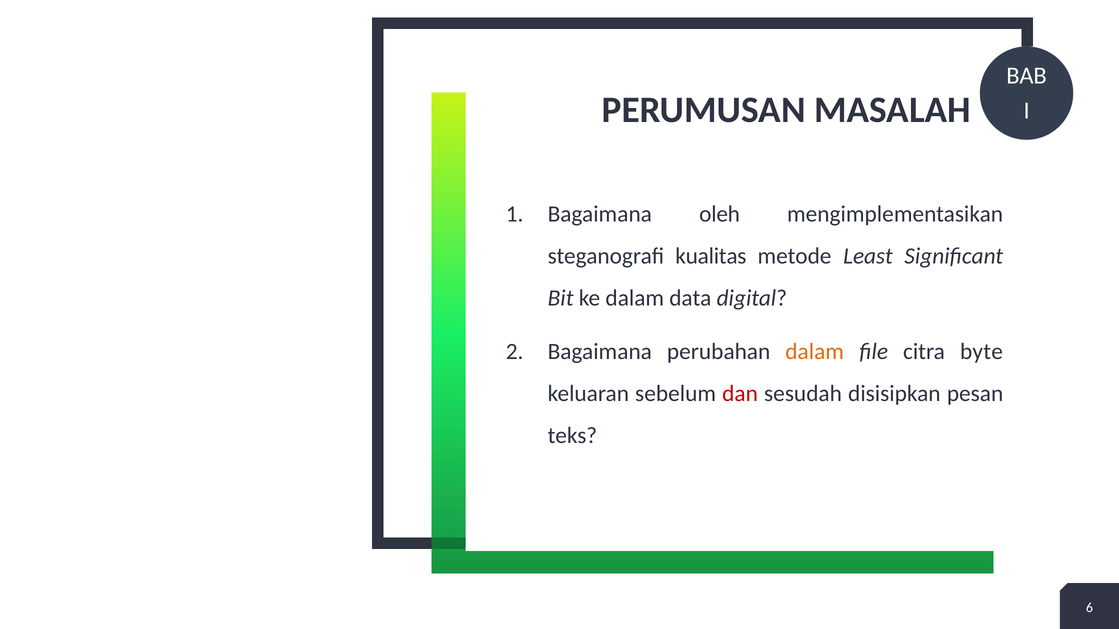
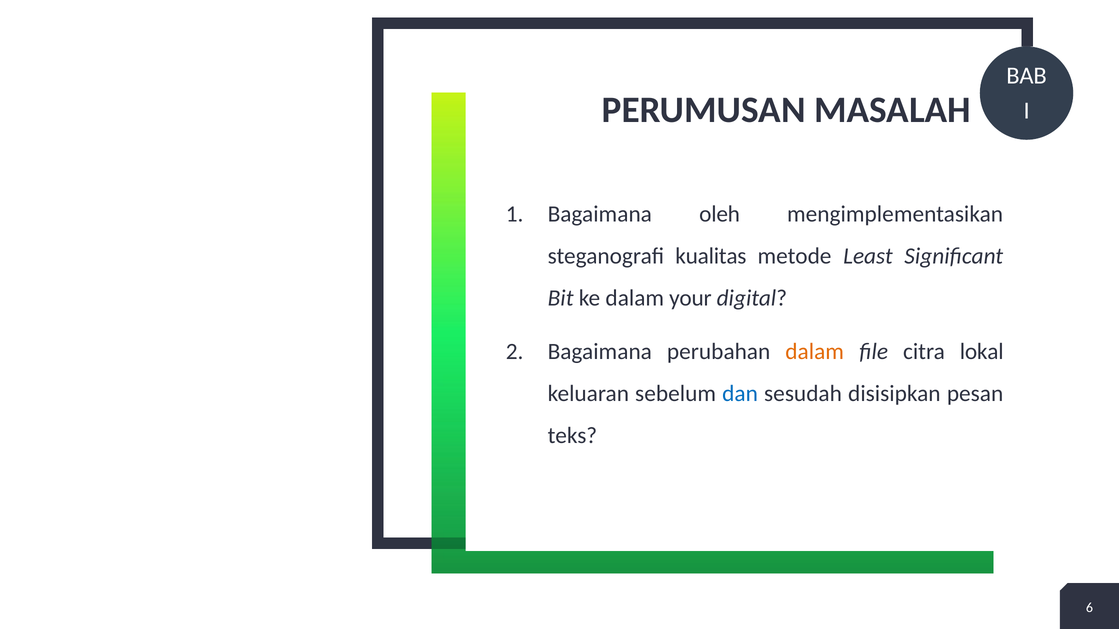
data: data -> your (690, 298)
byte: byte -> lokal (982, 352)
dan colour: red -> blue (740, 394)
